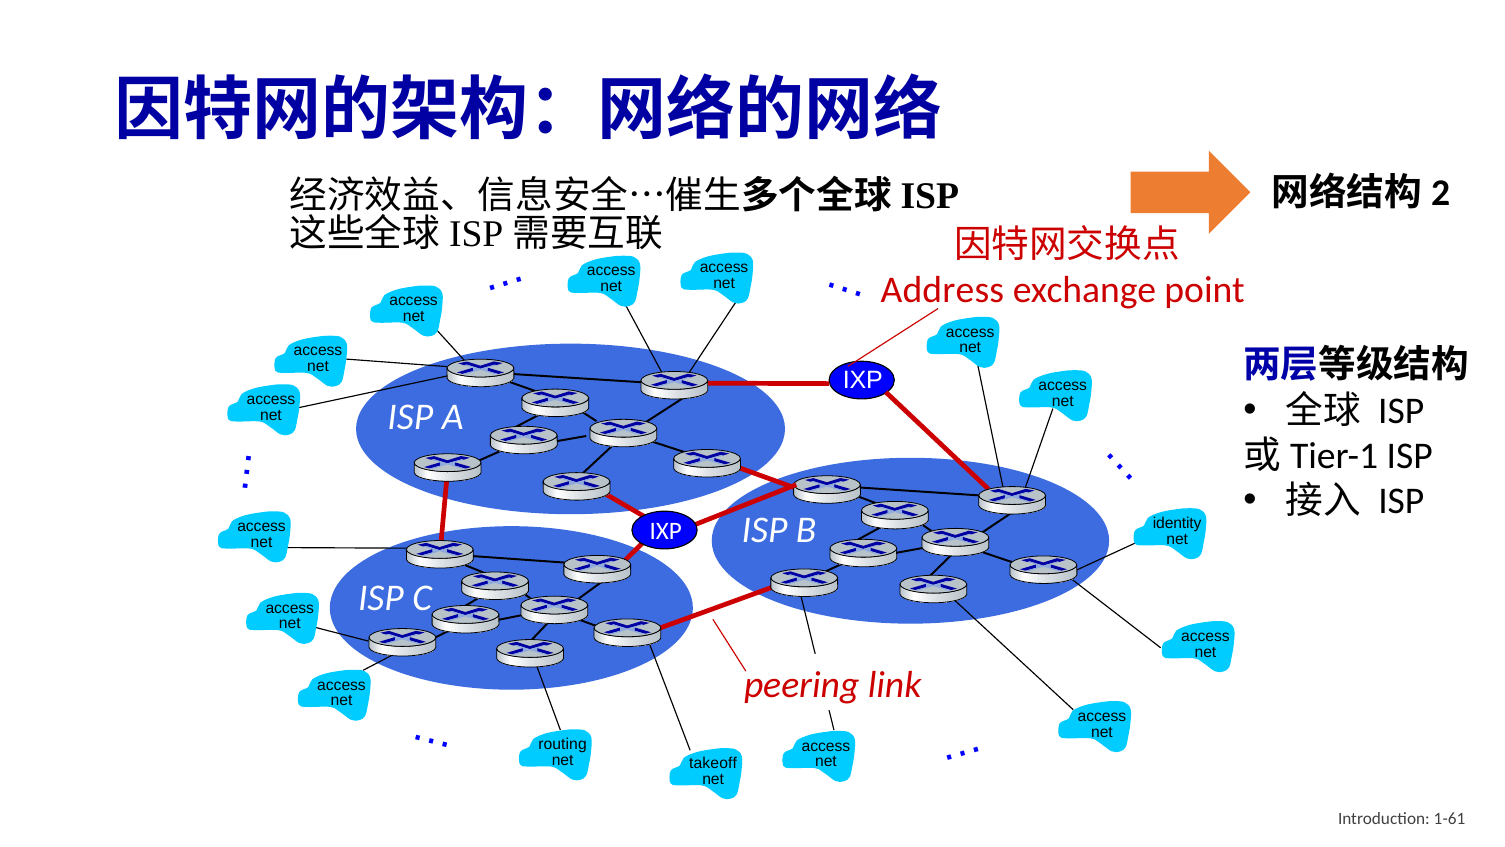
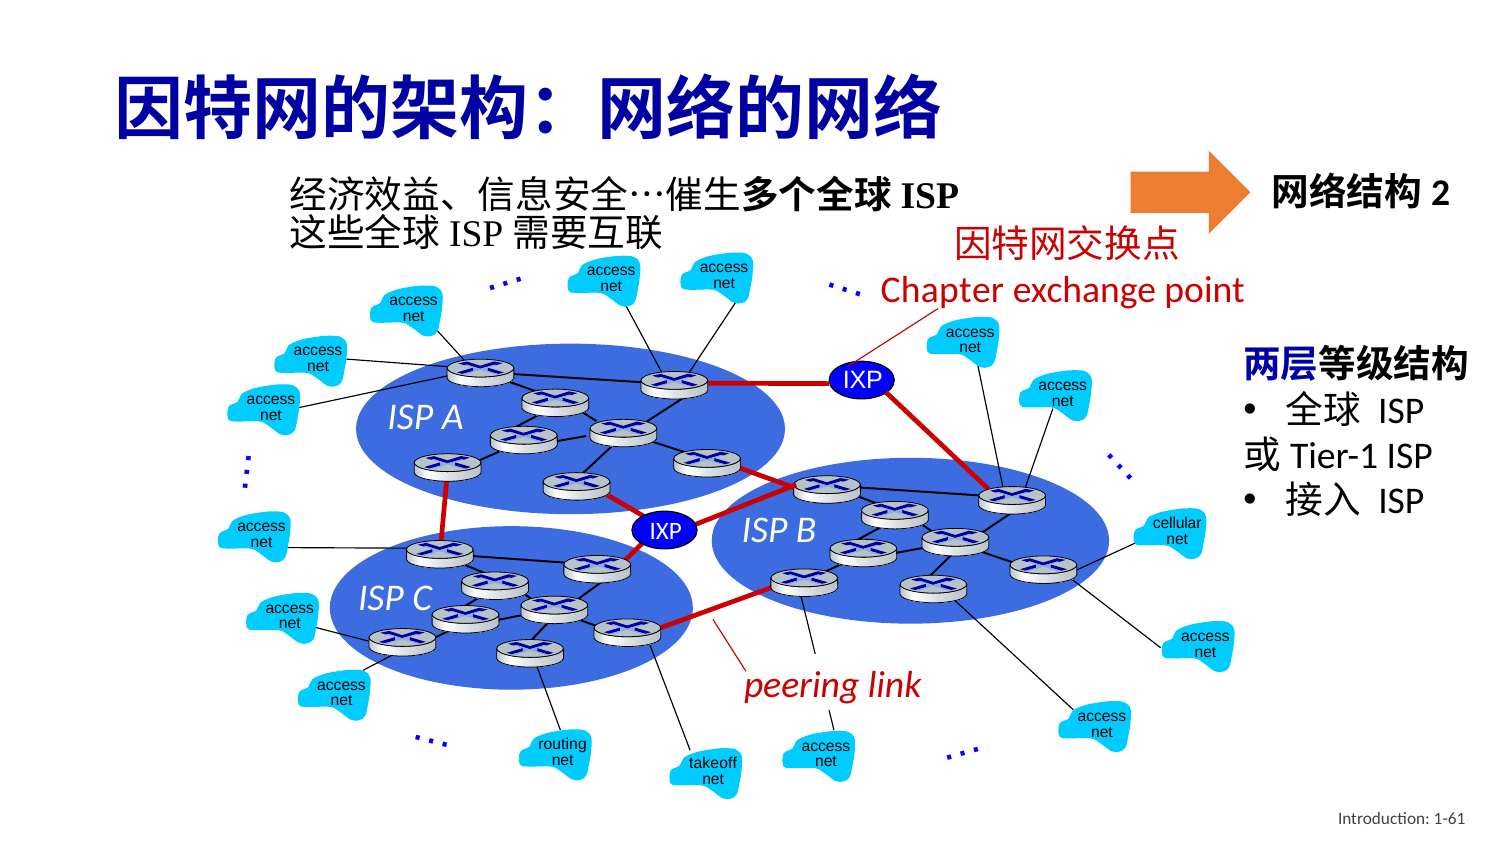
Address: Address -> Chapter (942, 290)
identity: identity -> cellular (1177, 523)
